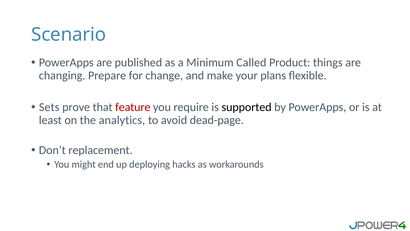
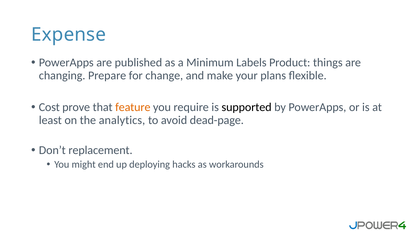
Scenario: Scenario -> Expense (69, 34)
Called: Called -> Labels (251, 63)
Sets: Sets -> Cost (49, 107)
feature colour: red -> orange (133, 107)
